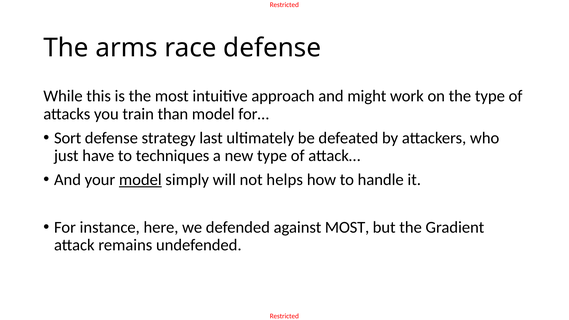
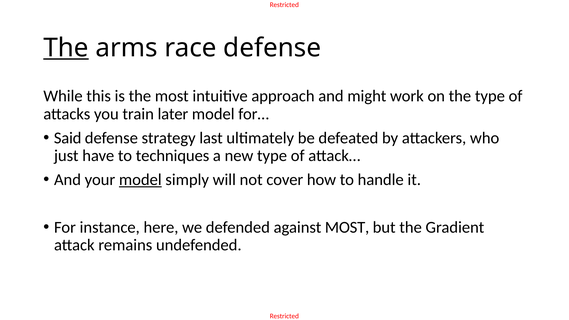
The underline: none -> present (66, 48)
than: than -> later (173, 114)
Sort: Sort -> Said (68, 138)
helps: helps -> cover (285, 180)
